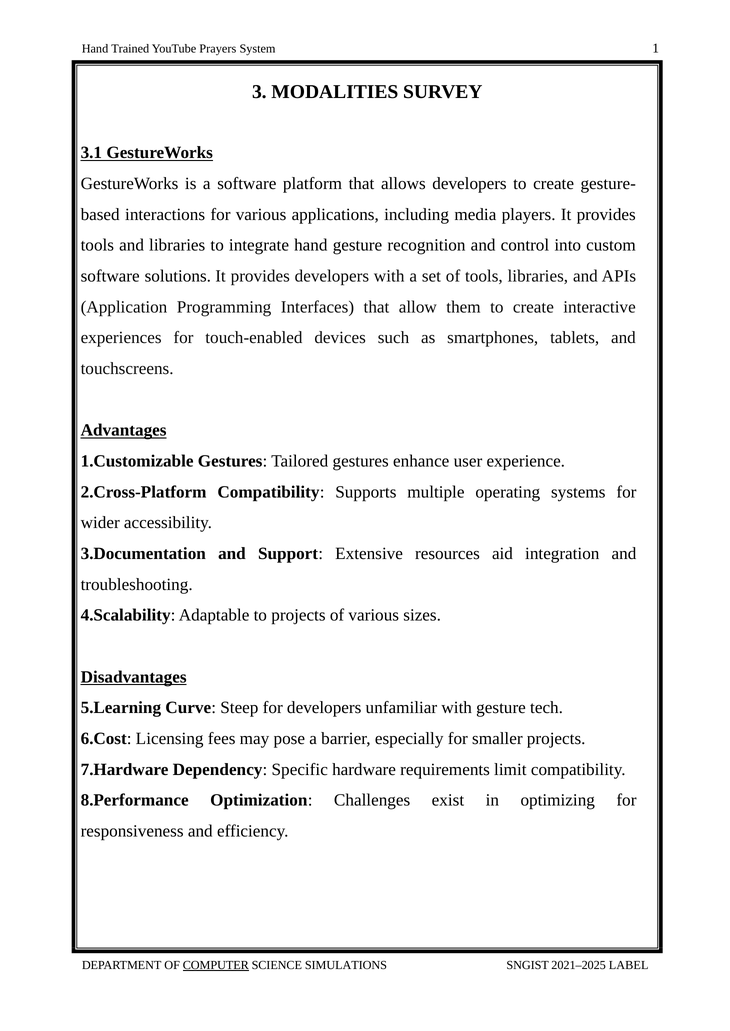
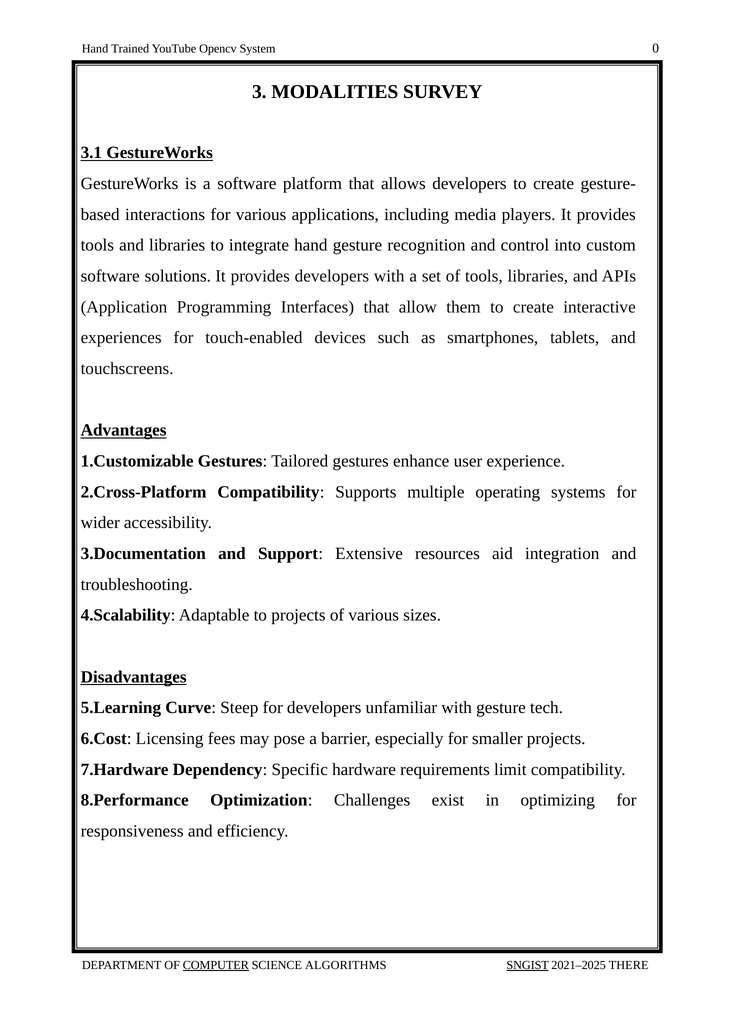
Prayers: Prayers -> Opencv (218, 49)
1: 1 -> 0 (656, 49)
SIMULATIONS: SIMULATIONS -> ALGORITHMS (346, 966)
SNGIST underline: none -> present (528, 966)
LABEL: LABEL -> THERE (629, 966)
